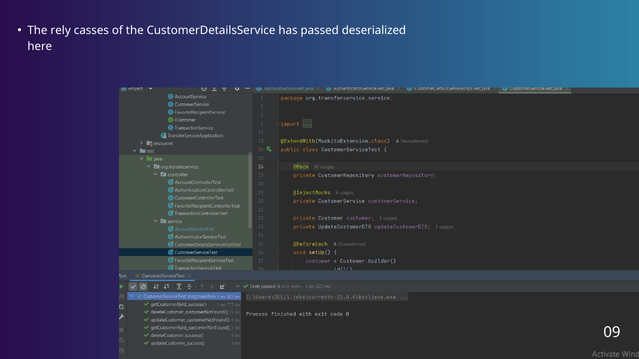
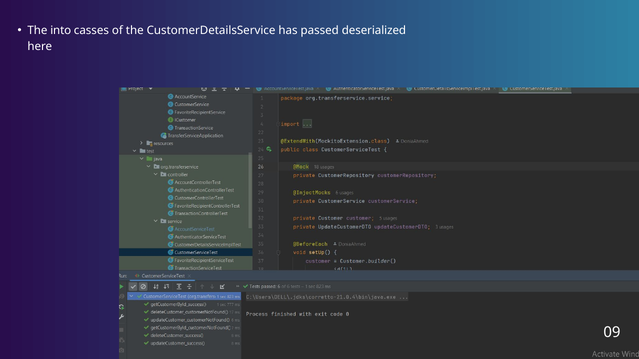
rely: rely -> into (61, 30)
